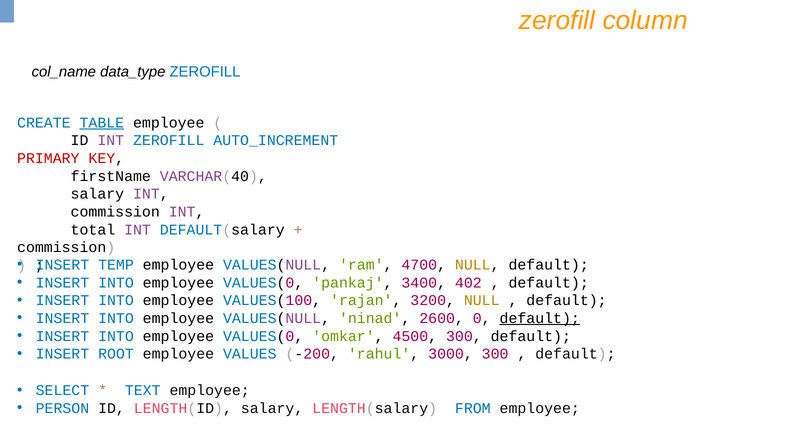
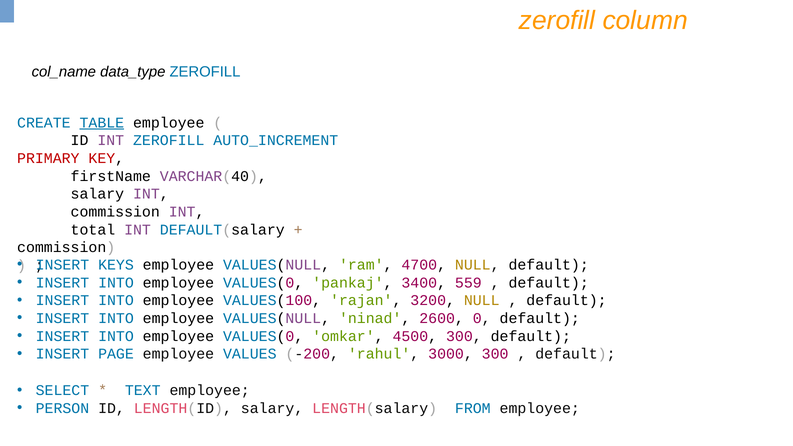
TEMP: TEMP -> KEYS (116, 265)
402: 402 -> 559 (468, 283)
default underline: present -> none (540, 318)
ROOT: ROOT -> PAGE (116, 354)
